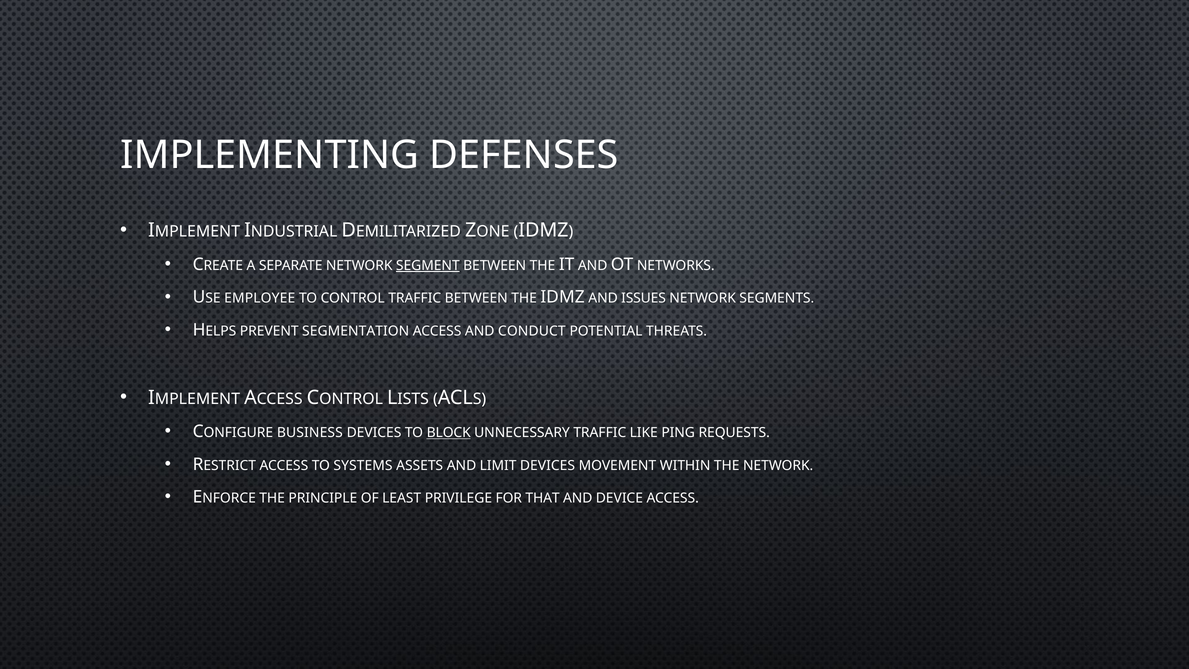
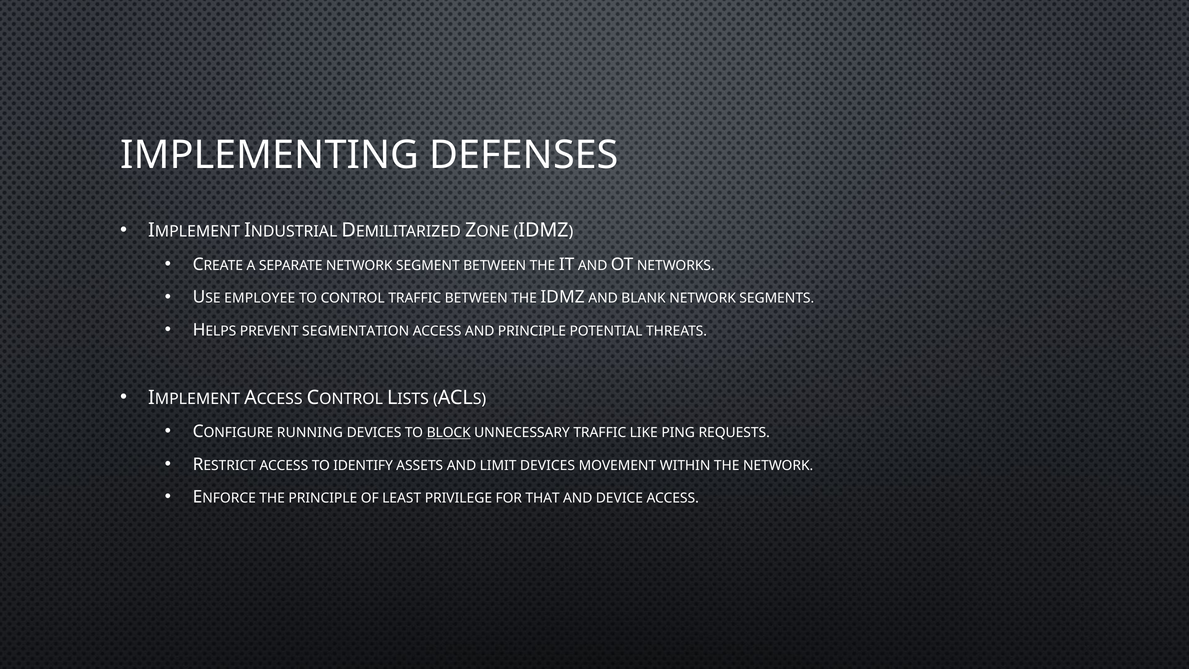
SEGMENT underline: present -> none (428, 266)
ISSUES: ISSUES -> BLANK (643, 298)
AND CONDUCT: CONDUCT -> PRINCIPLE (532, 331)
BUSINESS: BUSINESS -> RUNNING (310, 433)
SYSTEMS: SYSTEMS -> IDENTIFY (363, 465)
